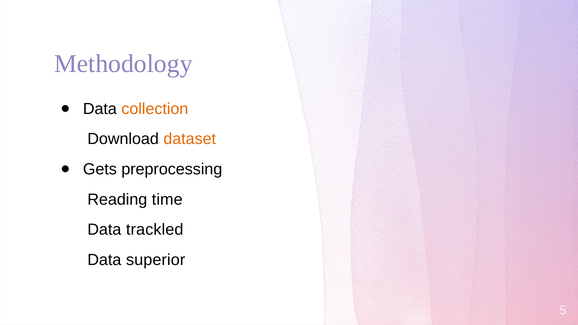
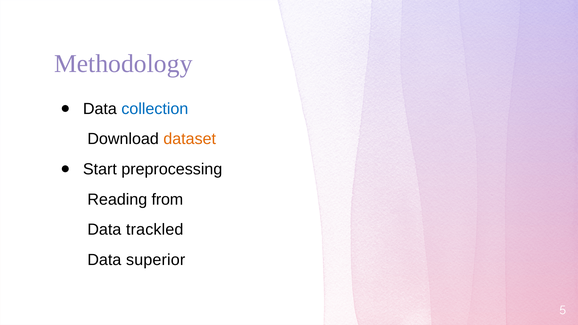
collection colour: orange -> blue (155, 109)
Gets: Gets -> Start (100, 169)
time: time -> from (167, 199)
